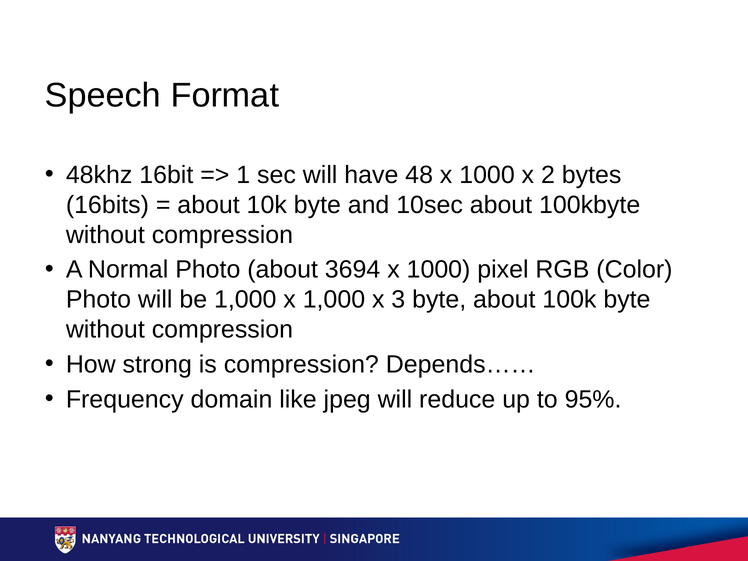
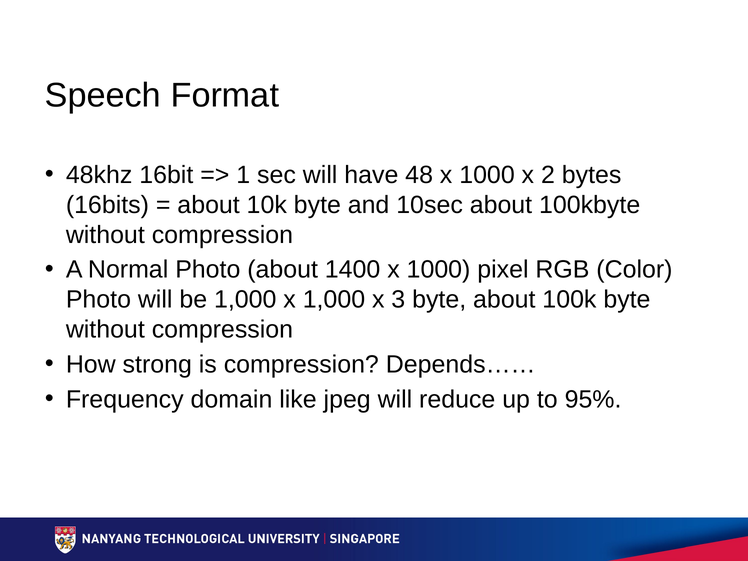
3694: 3694 -> 1400 (353, 270)
